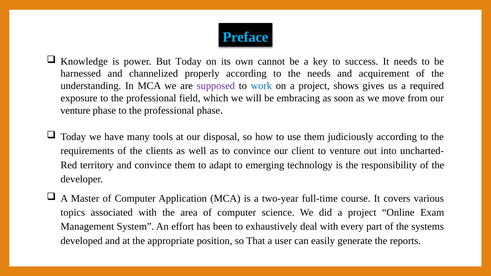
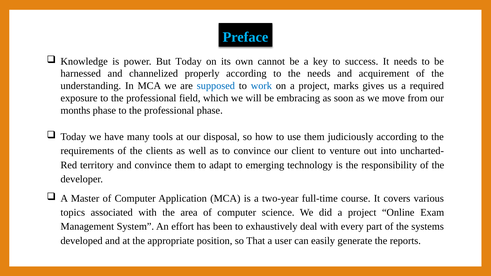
supposed colour: purple -> blue (216, 86)
shows: shows -> marks (346, 86)
venture: venture -> months (75, 110)
